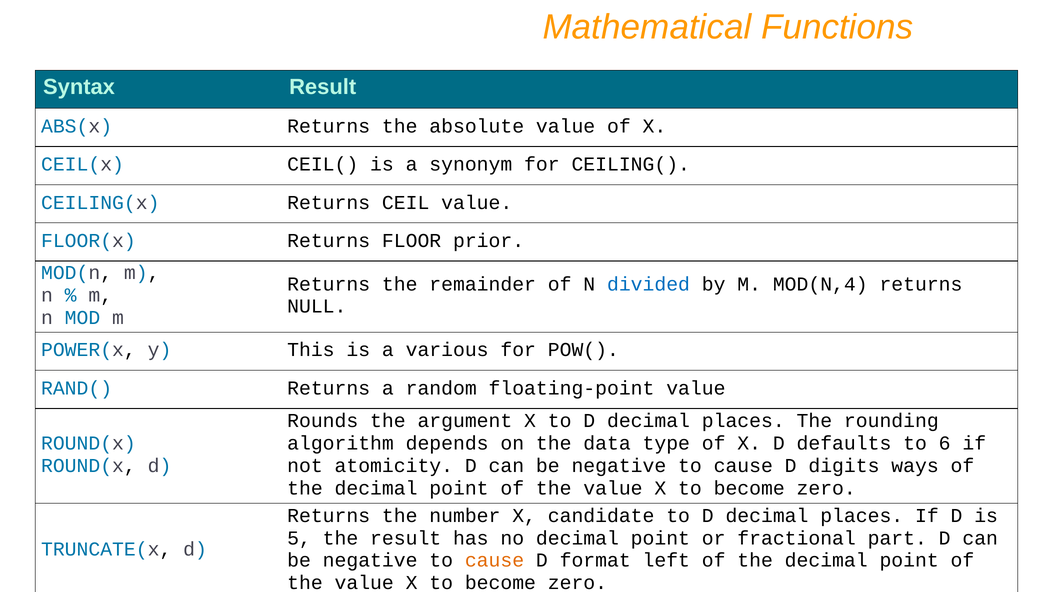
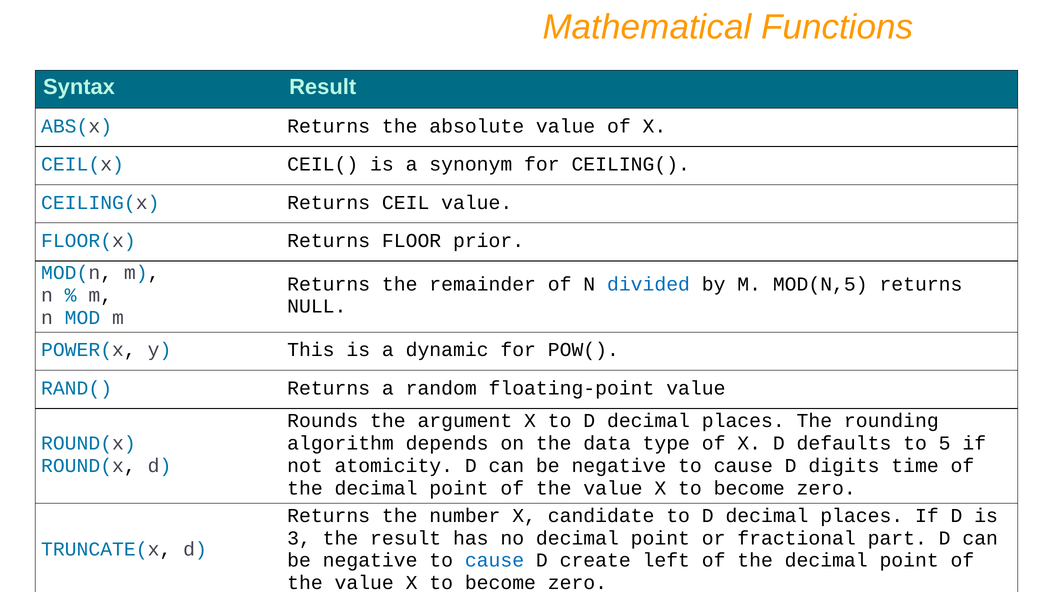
MOD(N,4: MOD(N,4 -> MOD(N,5 (820, 284)
various: various -> dynamic (447, 350)
6: 6 -> 5 (945, 444)
ways: ways -> time (915, 466)
5: 5 -> 3 (299, 538)
cause colour: orange -> blue (495, 561)
format: format -> create (595, 561)
